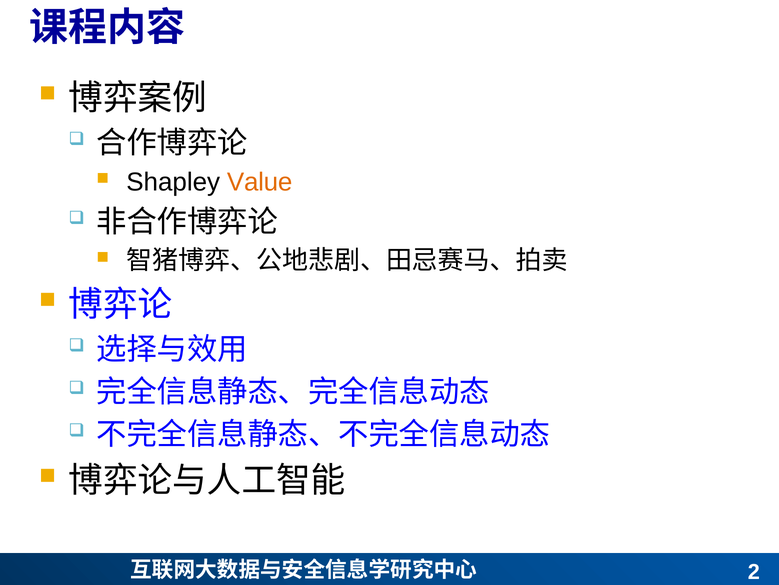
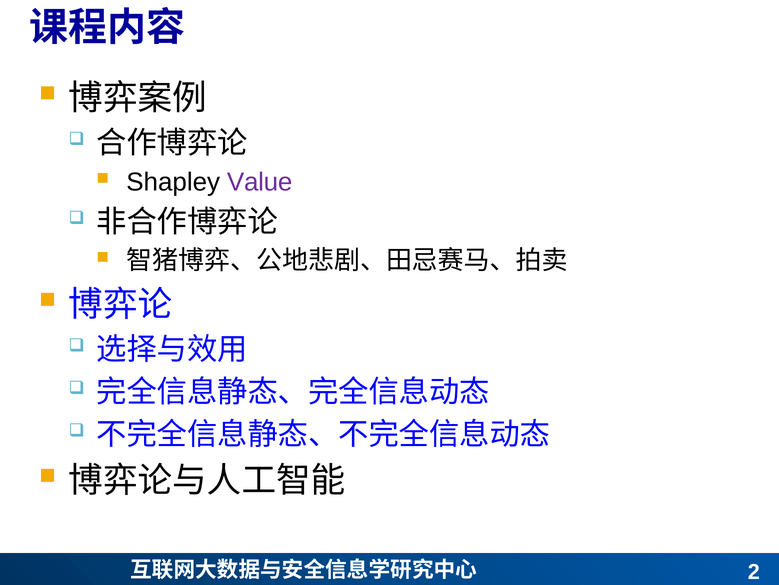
Value colour: orange -> purple (260, 182)
